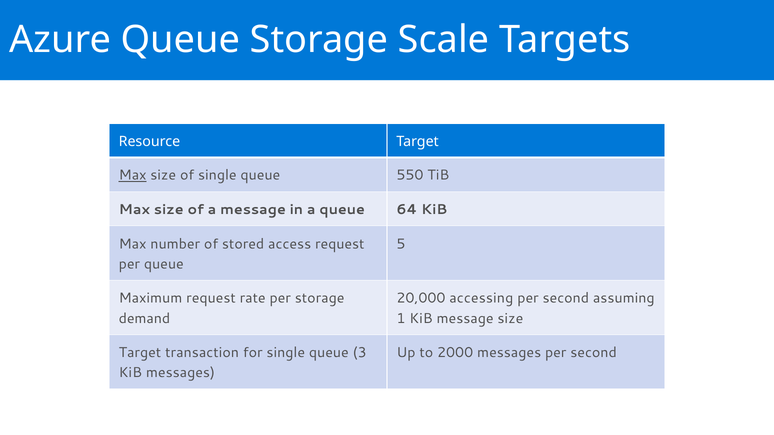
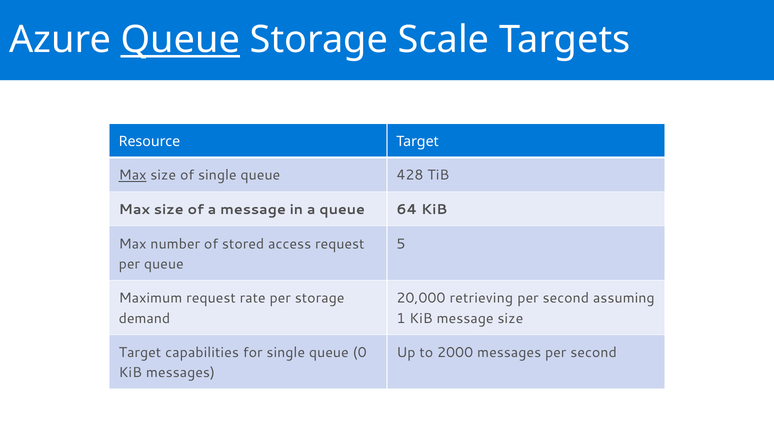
Queue underline: none -> present (180, 40)
550: 550 -> 428 (410, 175)
accessing: accessing -> retrieving (481, 298)
transaction: transaction -> capabilities (202, 353)
3: 3 -> 0 (360, 353)
